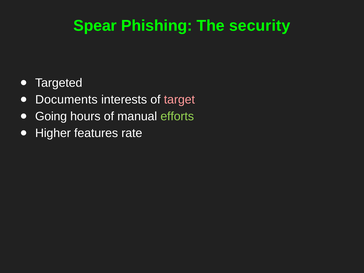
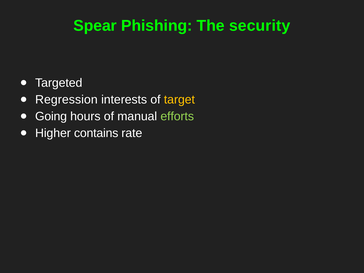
Documents: Documents -> Regression (66, 100)
target colour: pink -> yellow (179, 100)
features: features -> contains (96, 133)
